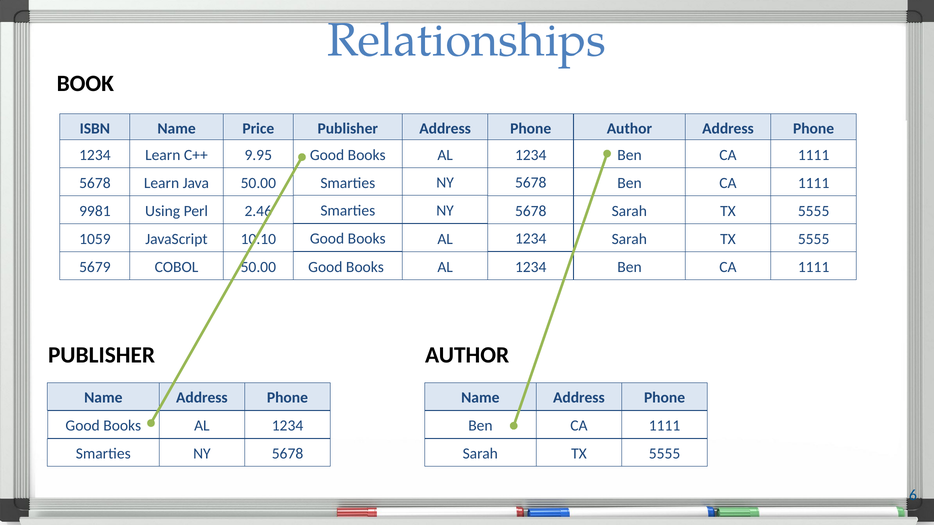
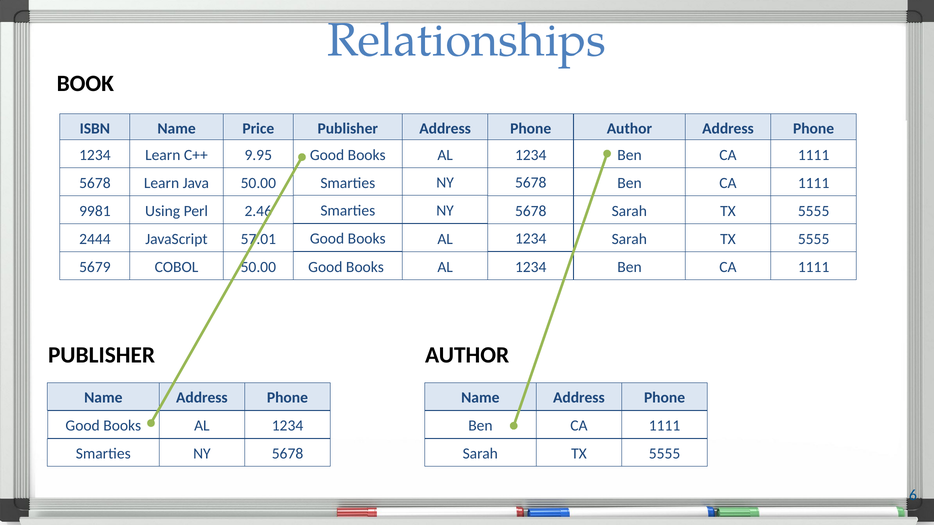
1059: 1059 -> 2444 (95, 239)
10.10: 10.10 -> 57.01 (258, 239)
